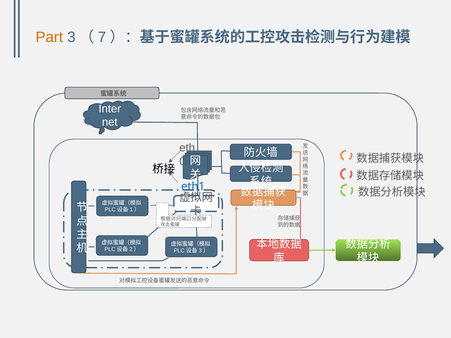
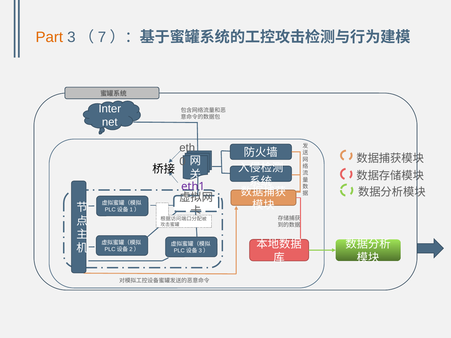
eth1 colour: blue -> purple (193, 187)
